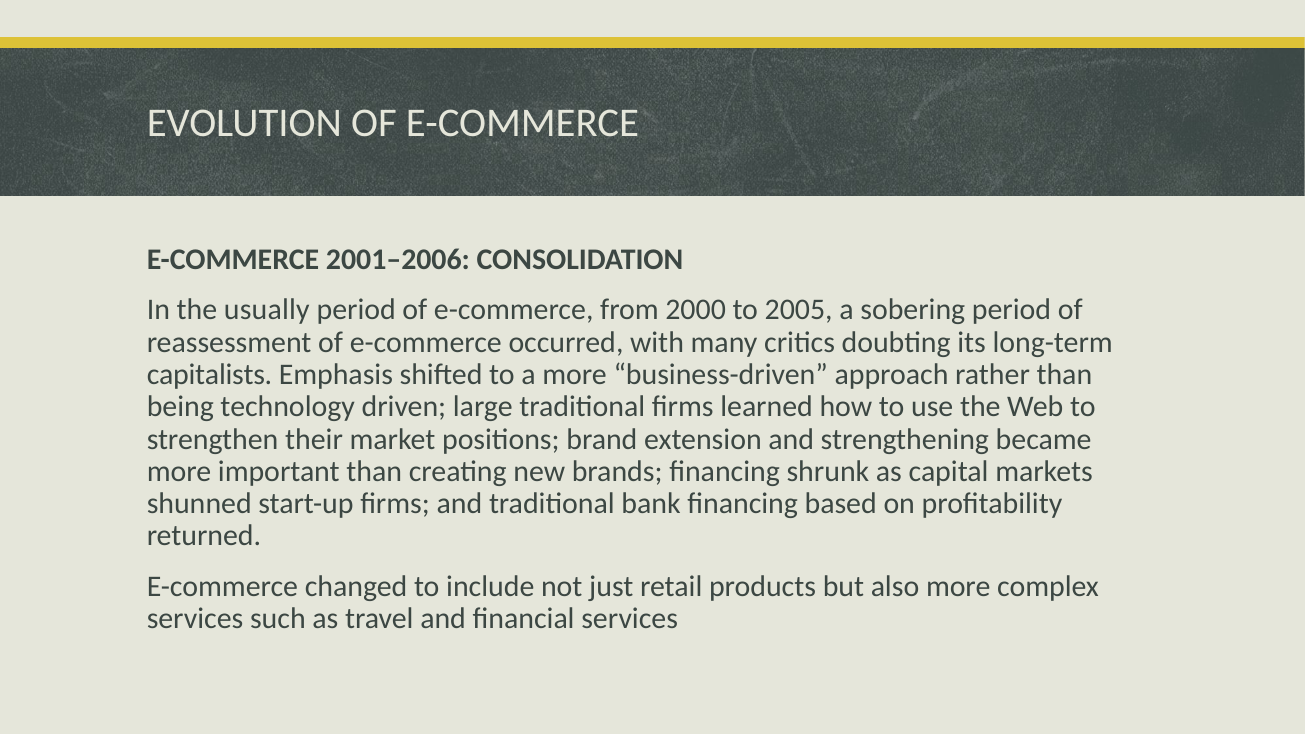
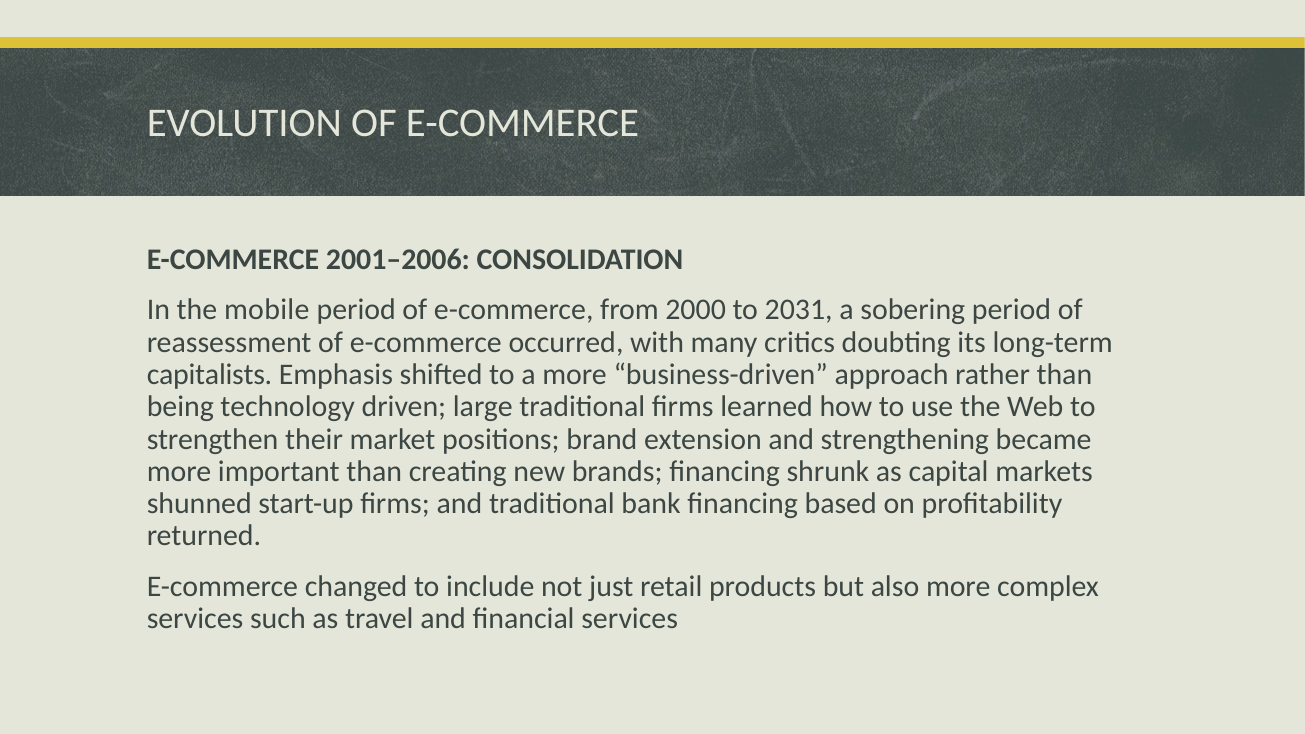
usually: usually -> mobile (267, 310)
2005: 2005 -> 2031 (799, 310)
